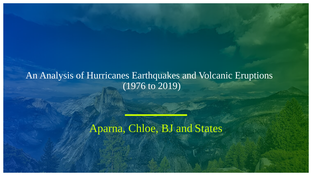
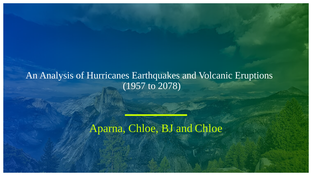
1976: 1976 -> 1957 (134, 86)
2019: 2019 -> 2078 (169, 86)
and States: States -> Chloe (209, 128)
